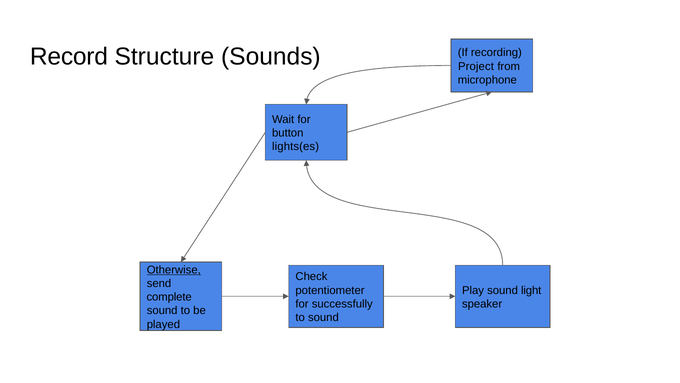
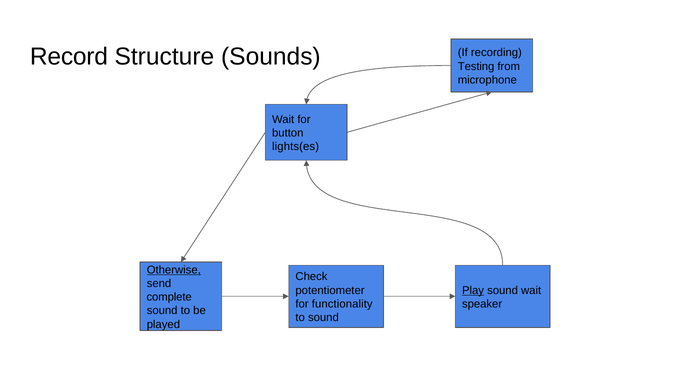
Project: Project -> Testing (476, 66)
Play underline: none -> present (473, 290)
sound light: light -> wait (531, 290)
successfully: successfully -> functionality (342, 304)
